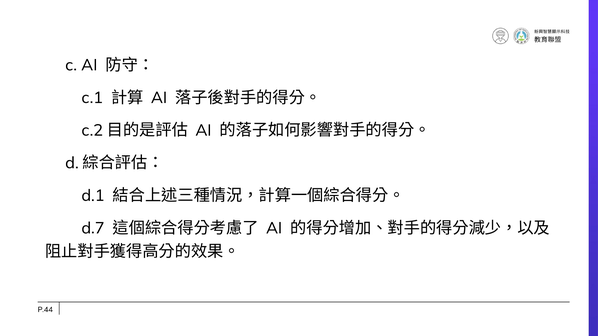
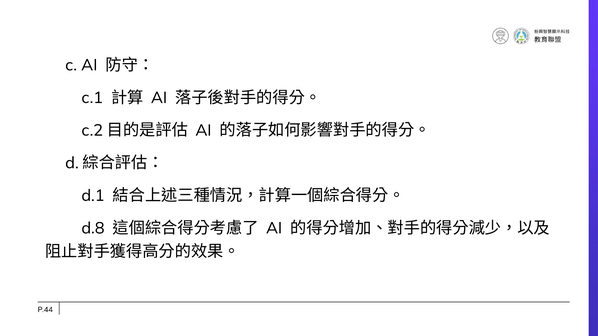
d.7: d.7 -> d.8 (93, 228)
